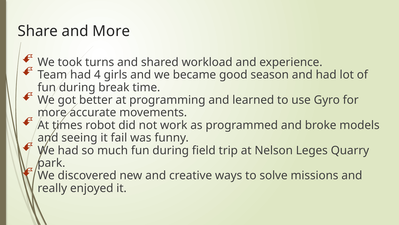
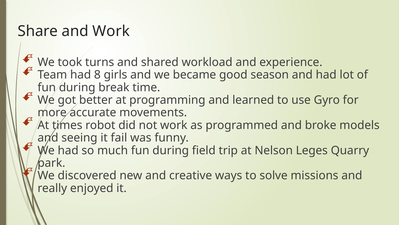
and More: More -> Work (111, 31)
4: 4 -> 8 (97, 75)
